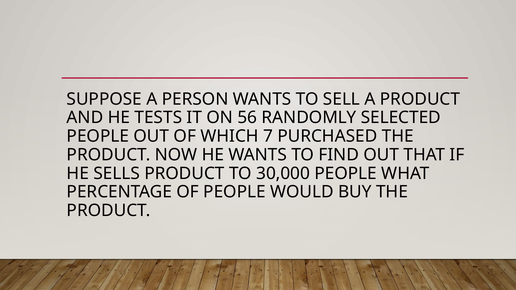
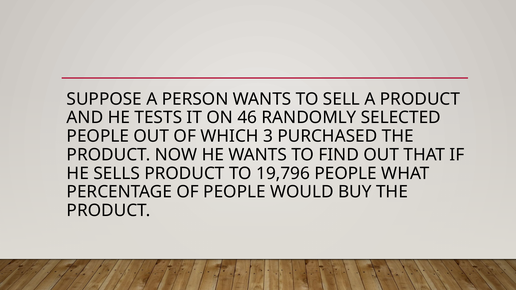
56: 56 -> 46 (247, 118)
7: 7 -> 3 (268, 136)
30,000: 30,000 -> 19,796 (283, 173)
